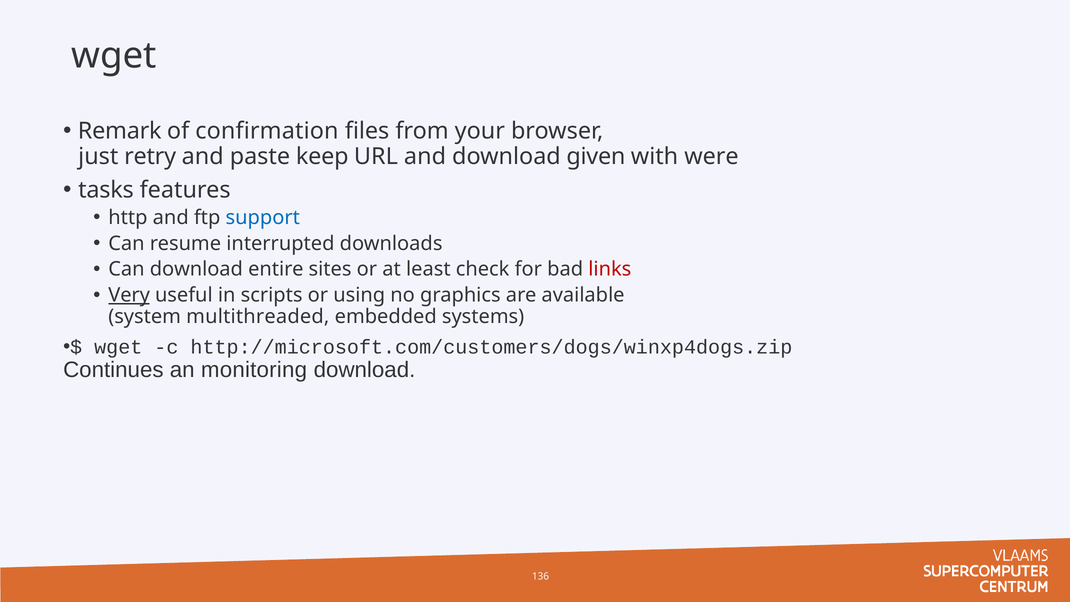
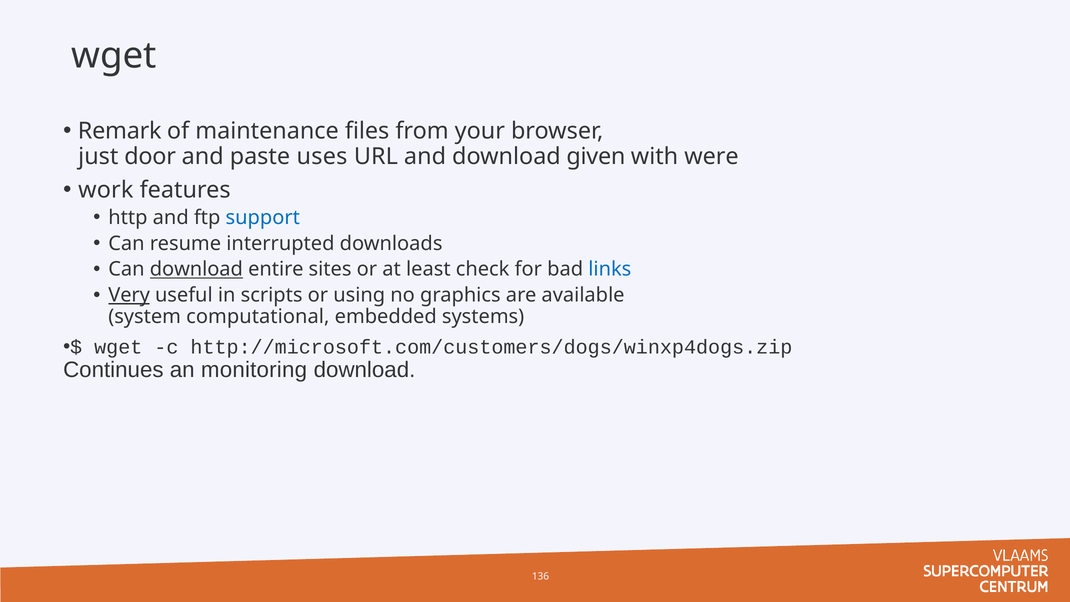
confirmation: confirmation -> maintenance (267, 131)
retry: retry -> door (150, 156)
keep: keep -> uses (322, 156)
tasks: tasks -> work (106, 190)
download underline: none -> present (196, 269)
links colour: red -> blue (610, 269)
multithreaded: multithreaded -> computational (258, 317)
